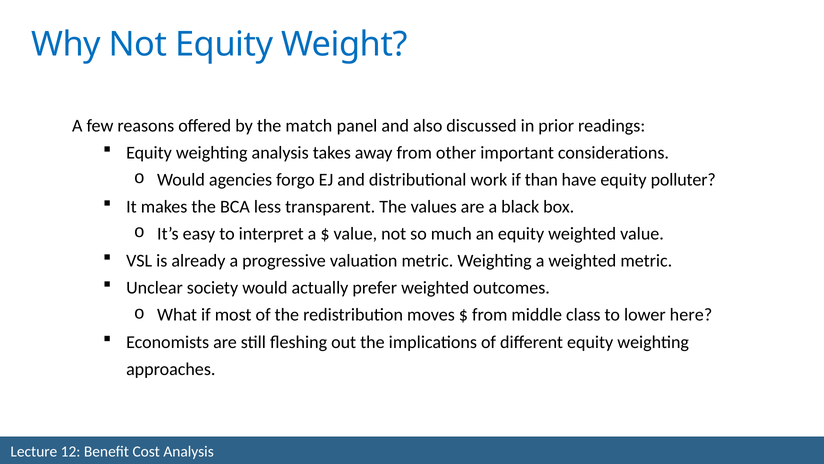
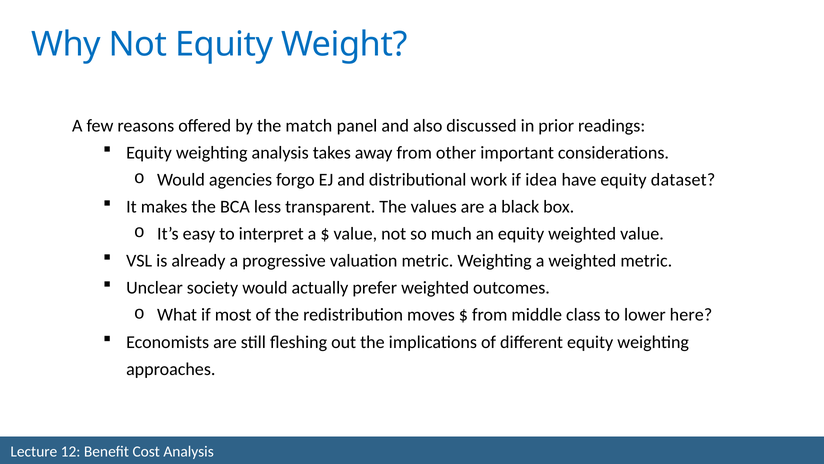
than: than -> idea (541, 180)
polluter: polluter -> dataset (683, 180)
